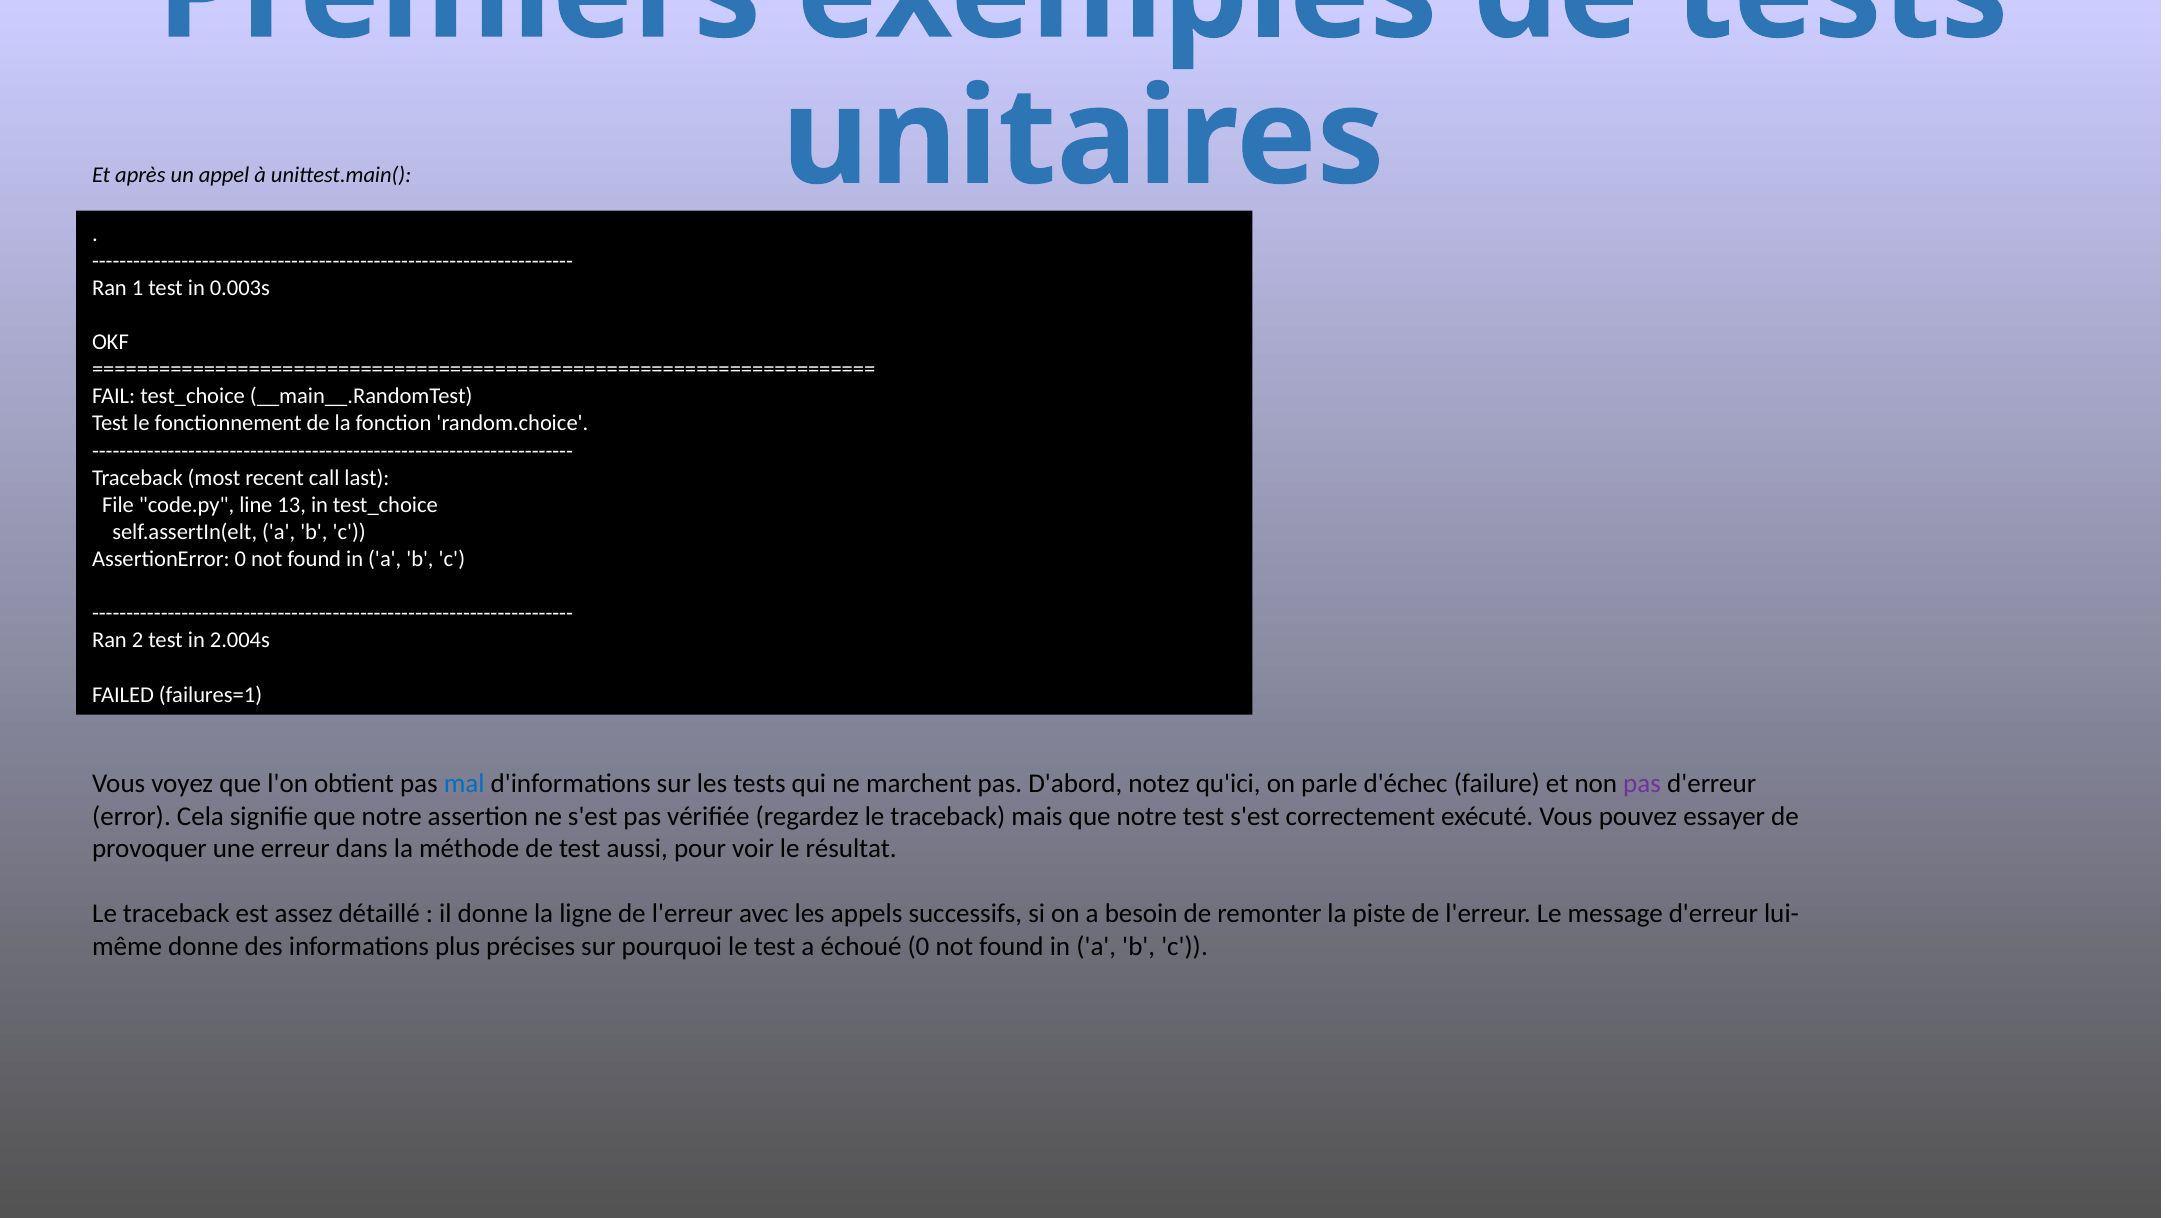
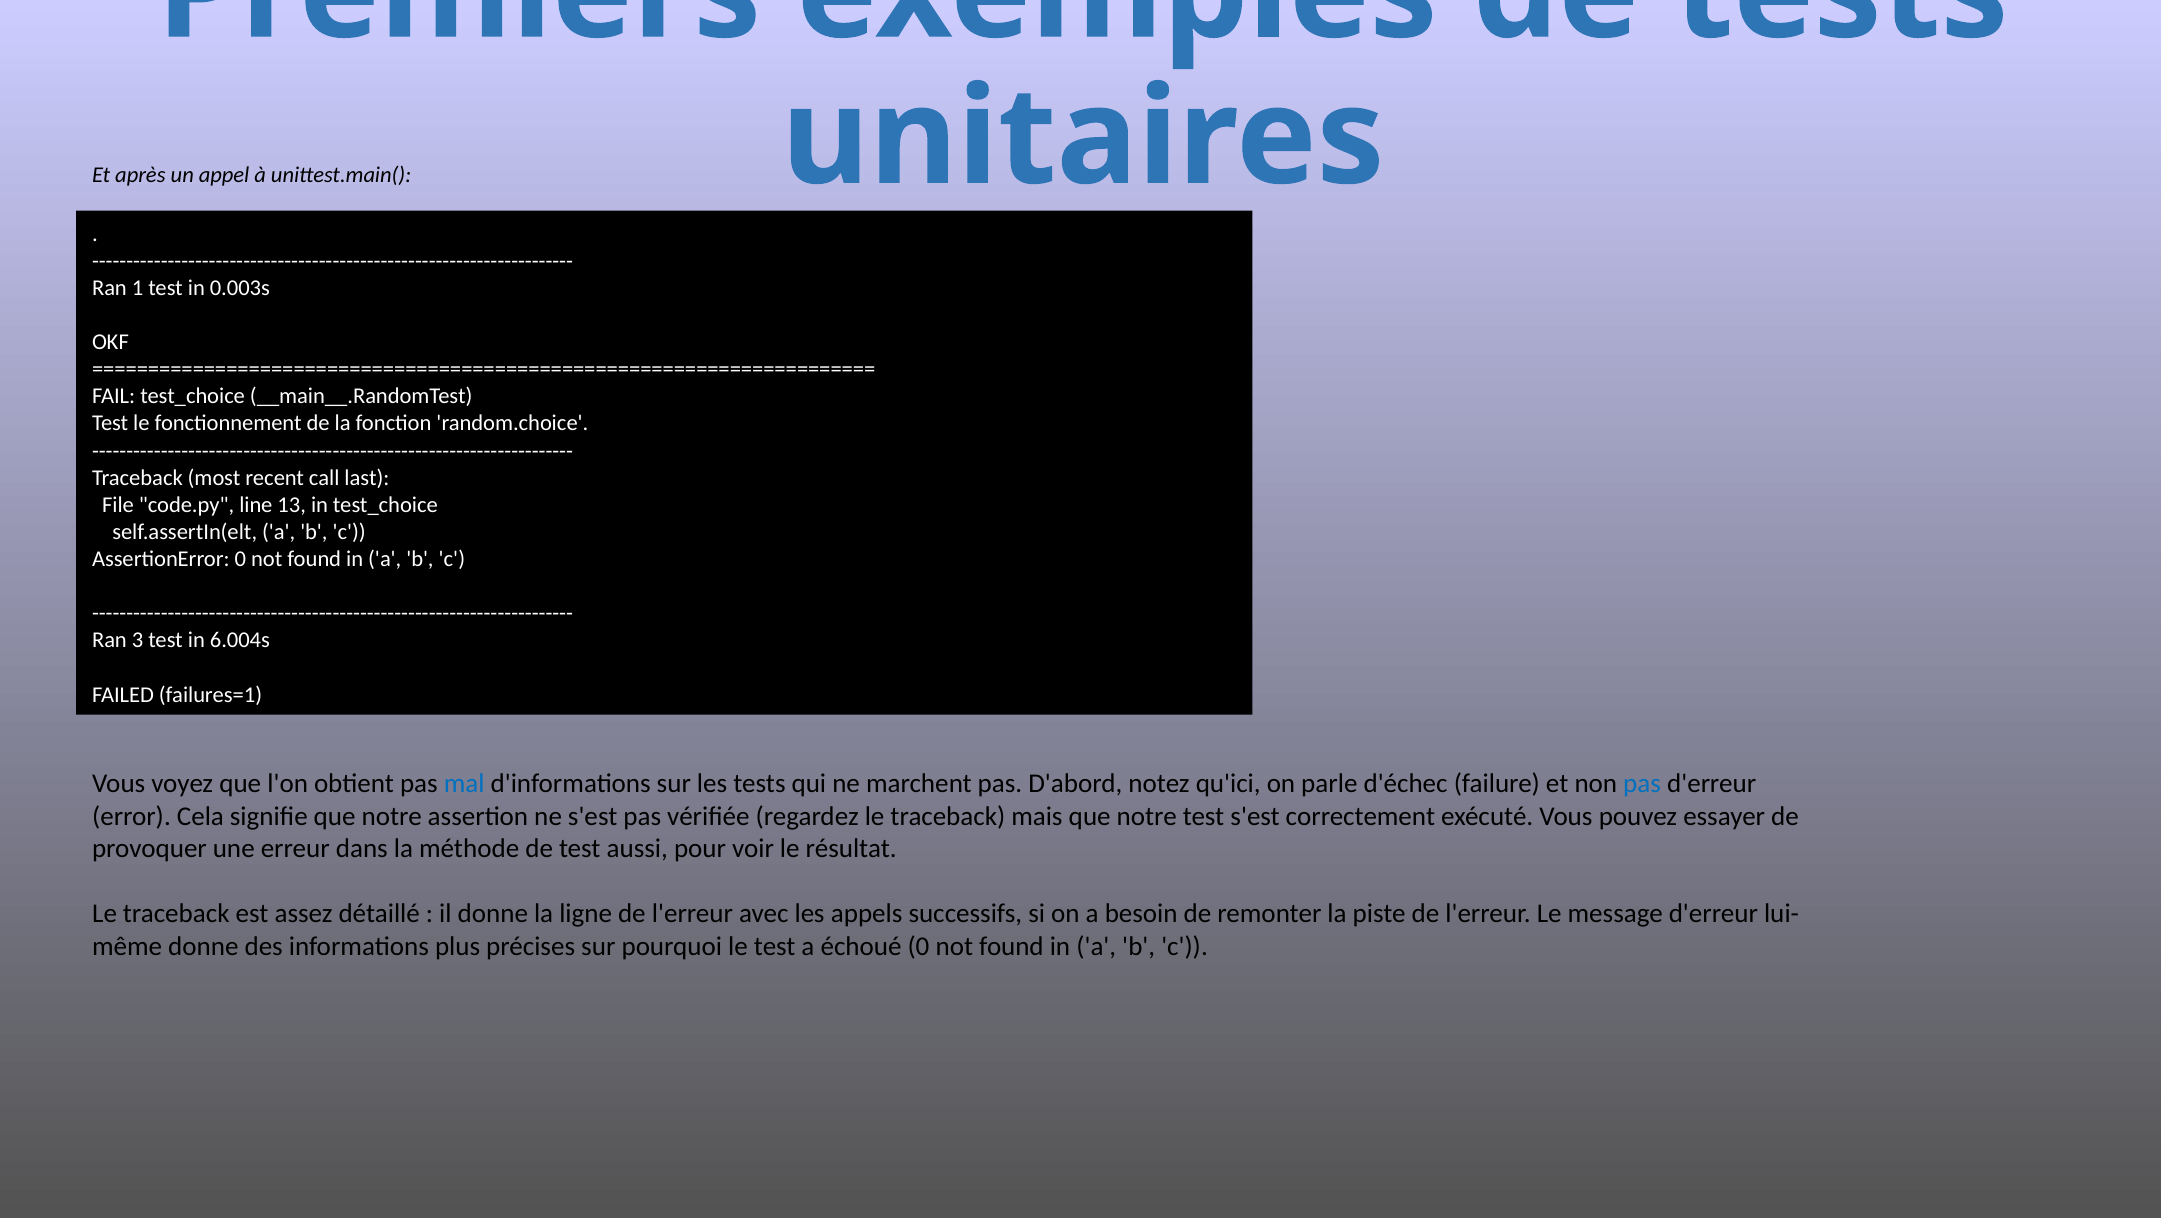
2: 2 -> 3 (138, 641)
2.004s: 2.004s -> 6.004s (240, 641)
pas colour: purple -> blue (1642, 784)
